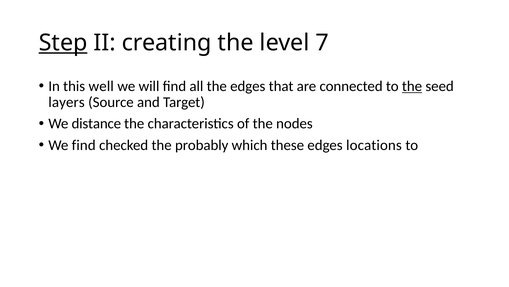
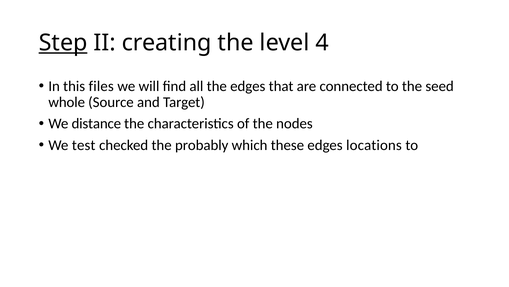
7: 7 -> 4 (322, 43)
well: well -> files (101, 86)
the underline: present -> none (412, 86)
layers: layers -> whole (67, 102)
We find: find -> test (84, 145)
